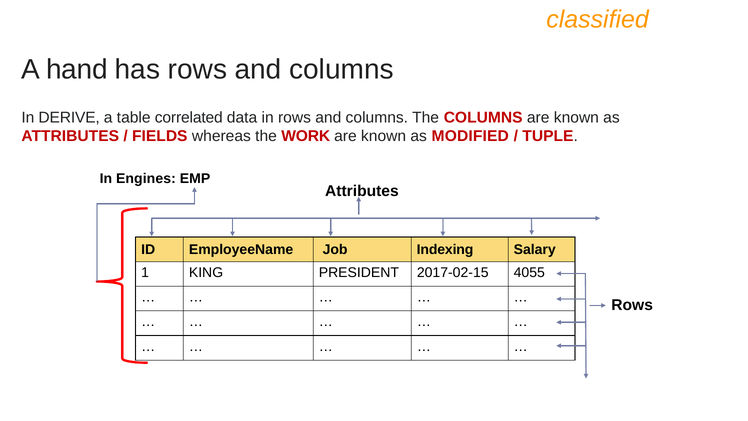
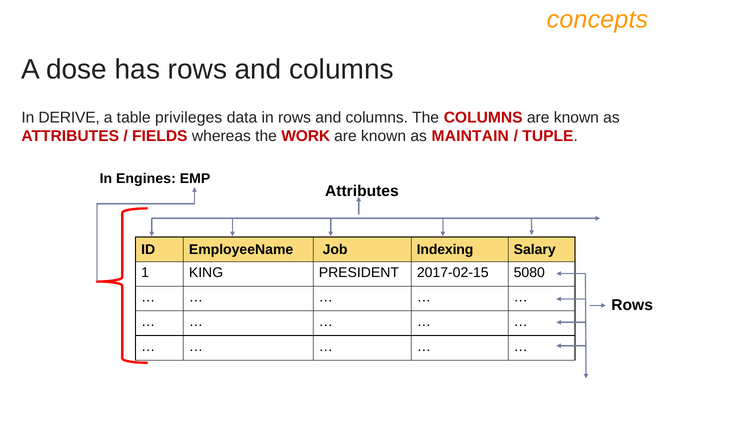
classified: classified -> concepts (597, 19)
hand: hand -> dose (77, 69)
correlated: correlated -> privileges (189, 118)
MODIFIED: MODIFIED -> MAINTAIN (470, 136)
4055: 4055 -> 5080 (529, 272)
